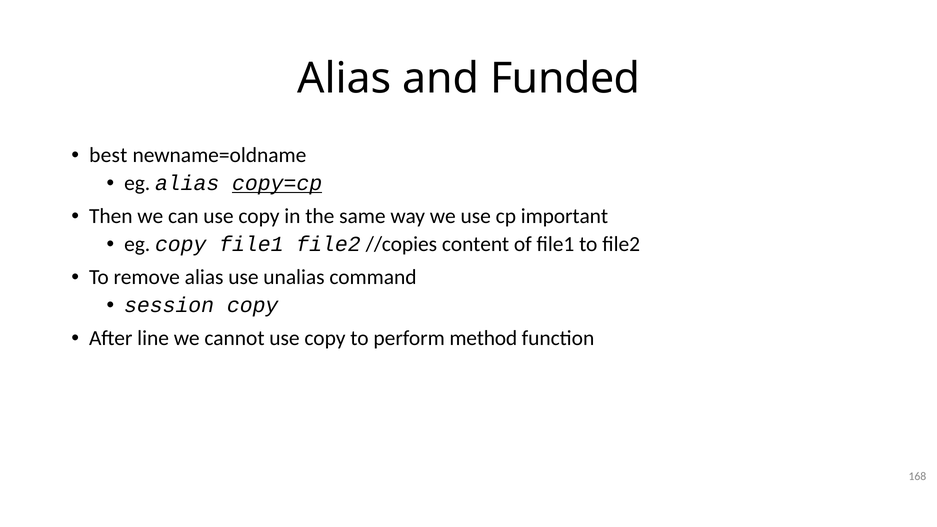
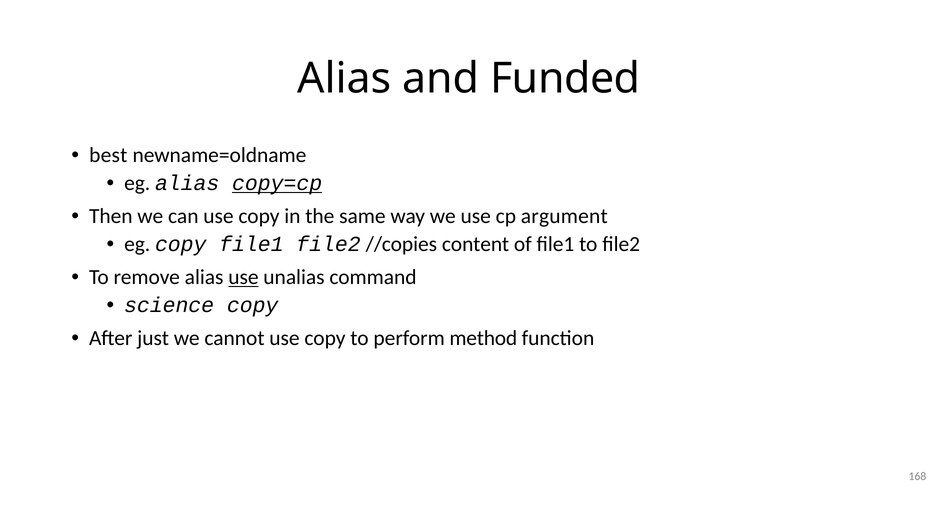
important: important -> argument (564, 216)
use underline: none -> present (243, 277)
session: session -> science (169, 305)
line: line -> just (153, 338)
